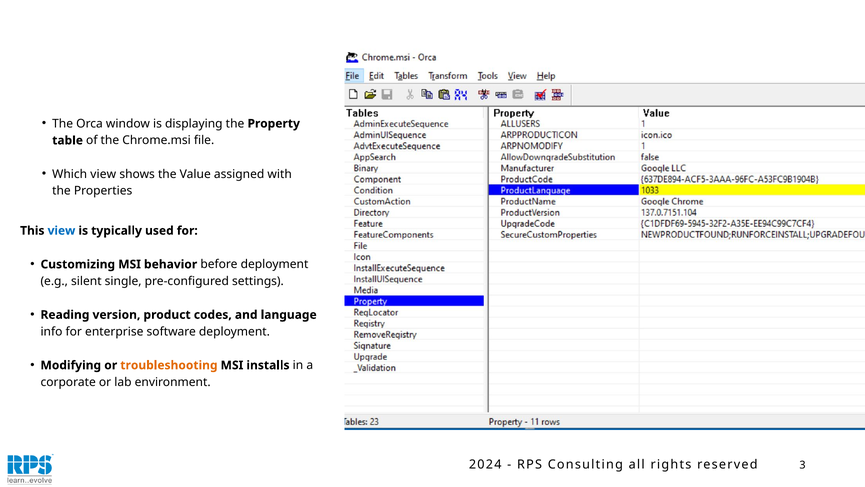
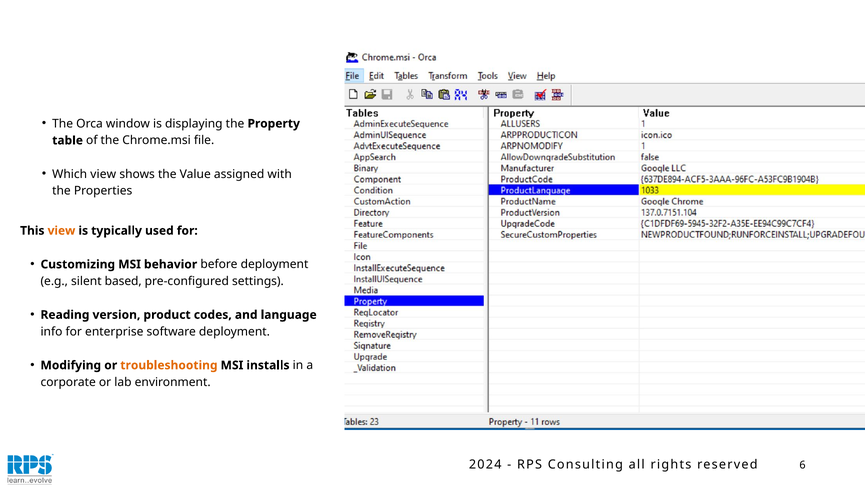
view colour: blue -> orange (61, 231)
single: single -> based (123, 281)
3: 3 -> 6 (802, 465)
